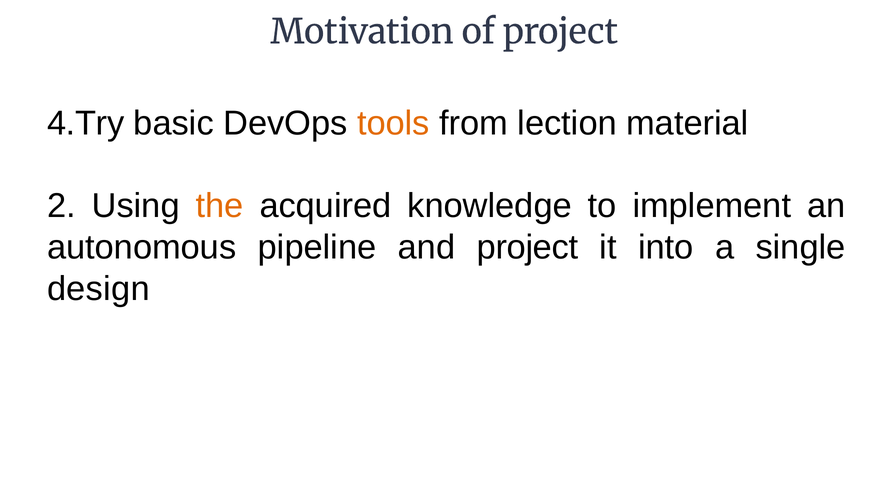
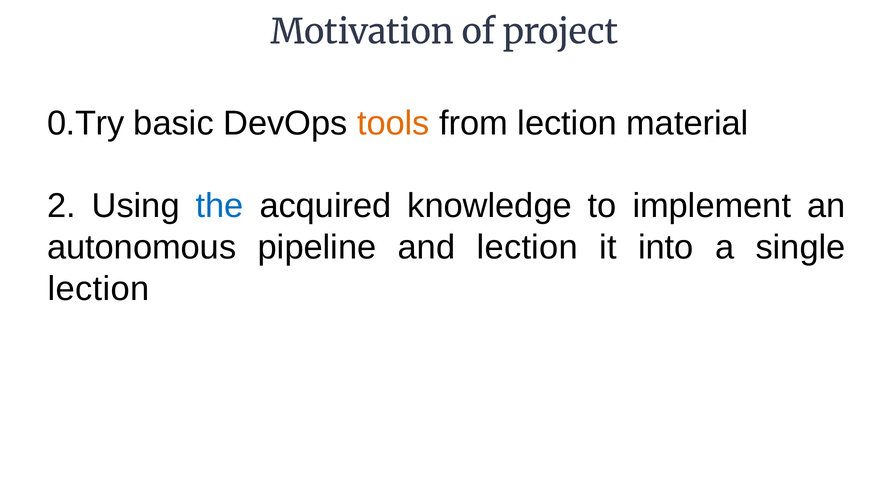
4.Try: 4.Try -> 0.Try (86, 123)
the colour: orange -> blue (220, 206)
and project: project -> lection (527, 247)
design: design -> lection (98, 289)
